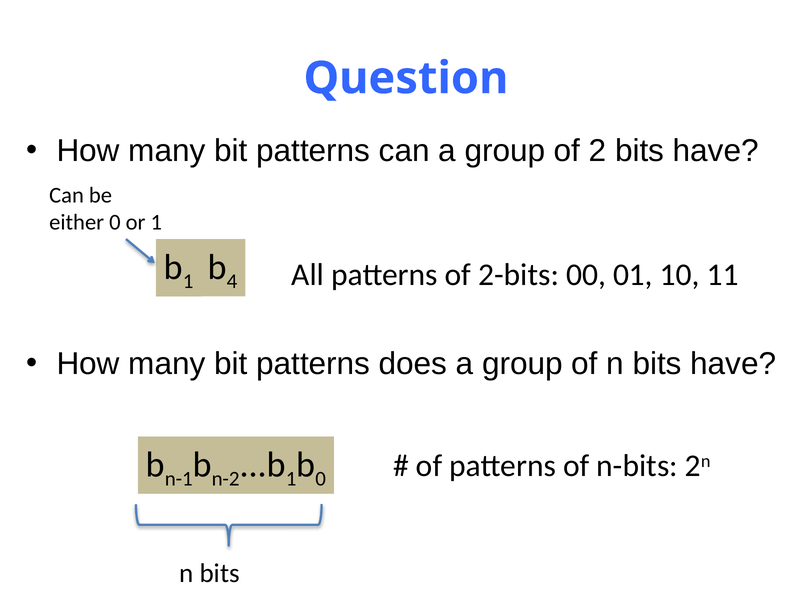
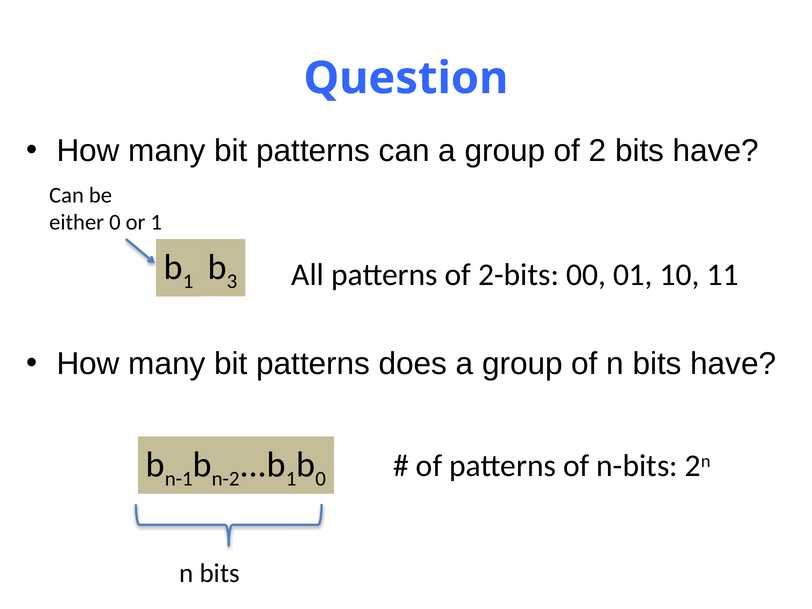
4: 4 -> 3 (232, 281)
